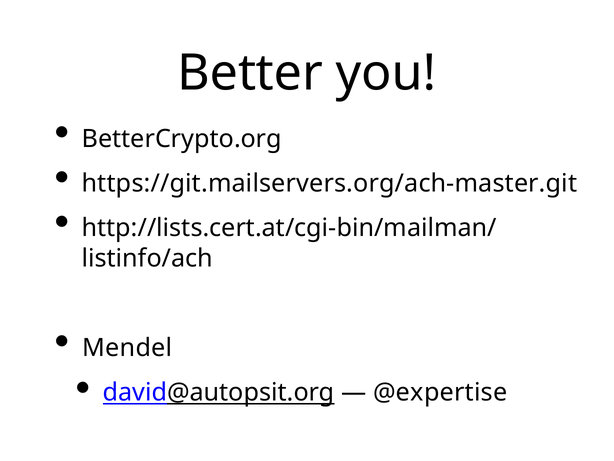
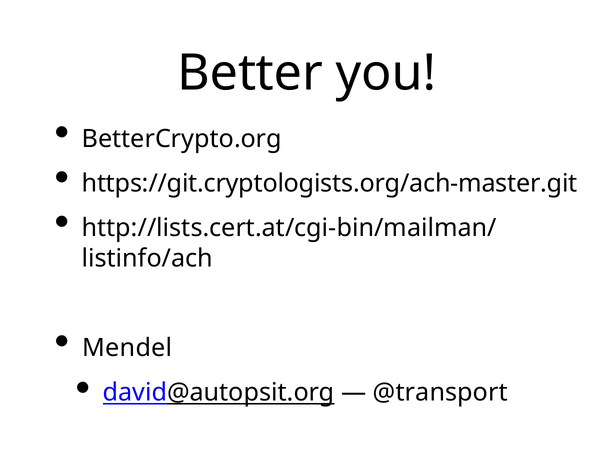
https://git.mailservers.org/ach-master.git: https://git.mailservers.org/ach-master.git -> https://git.cryptologists.org/ach-master.git (330, 183)
@expertise: @expertise -> @transport (440, 392)
